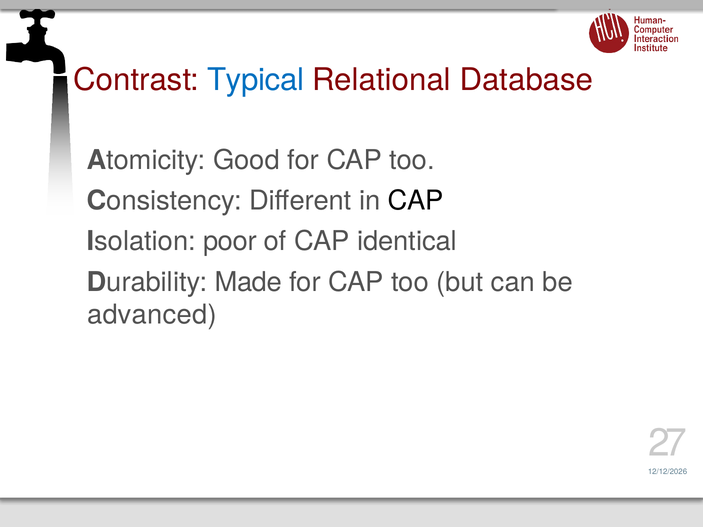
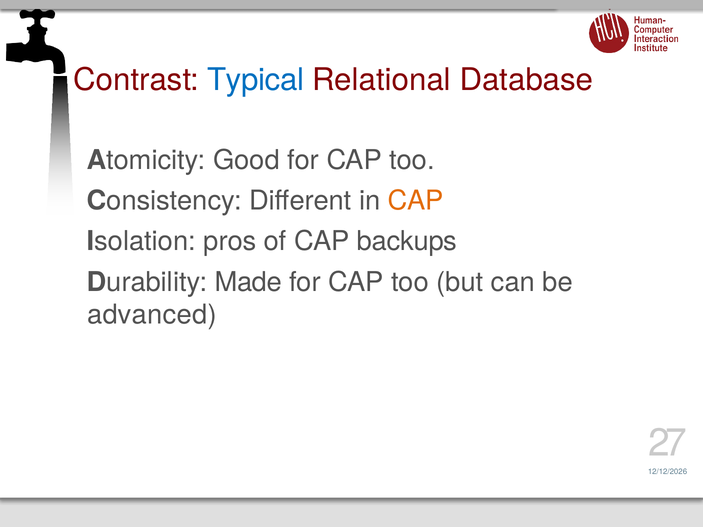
CAP colour: black -> orange (416, 201)
poor: poor -> pros (230, 242)
identical: identical -> backups (407, 242)
